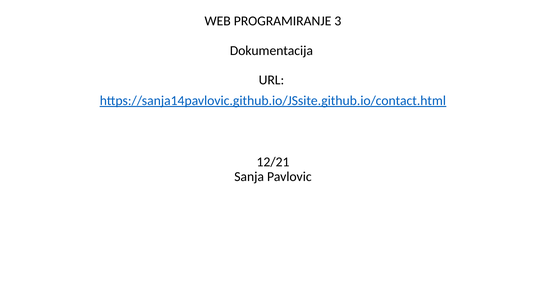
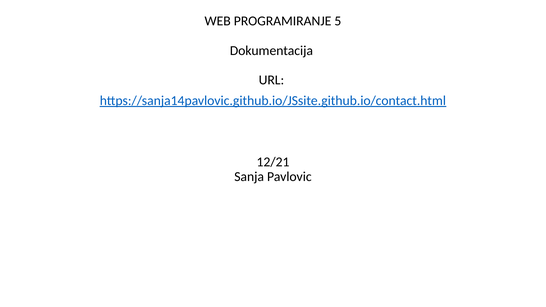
3: 3 -> 5 (338, 21)
